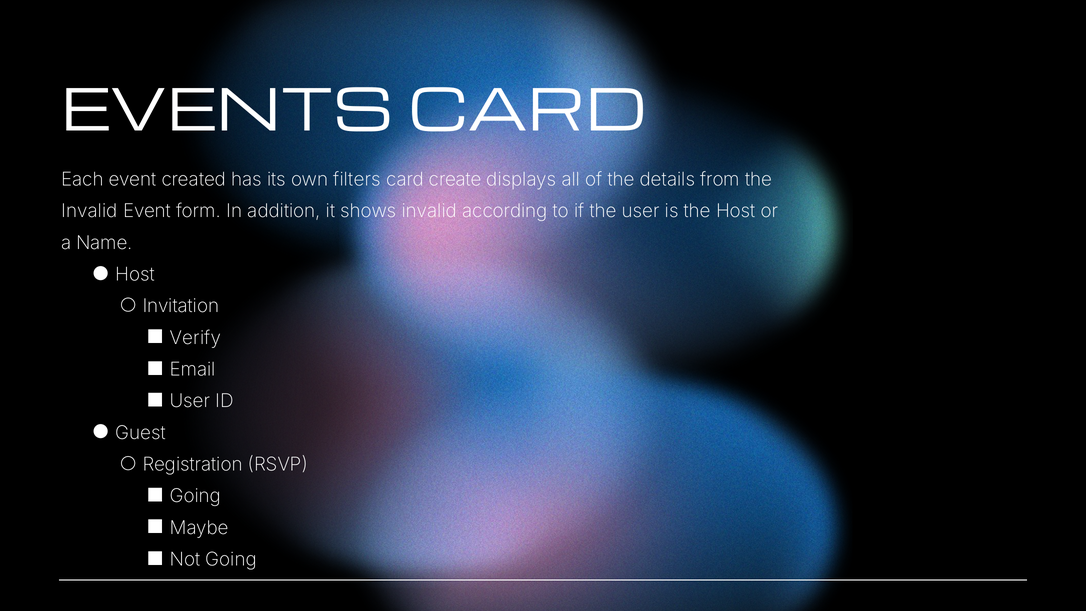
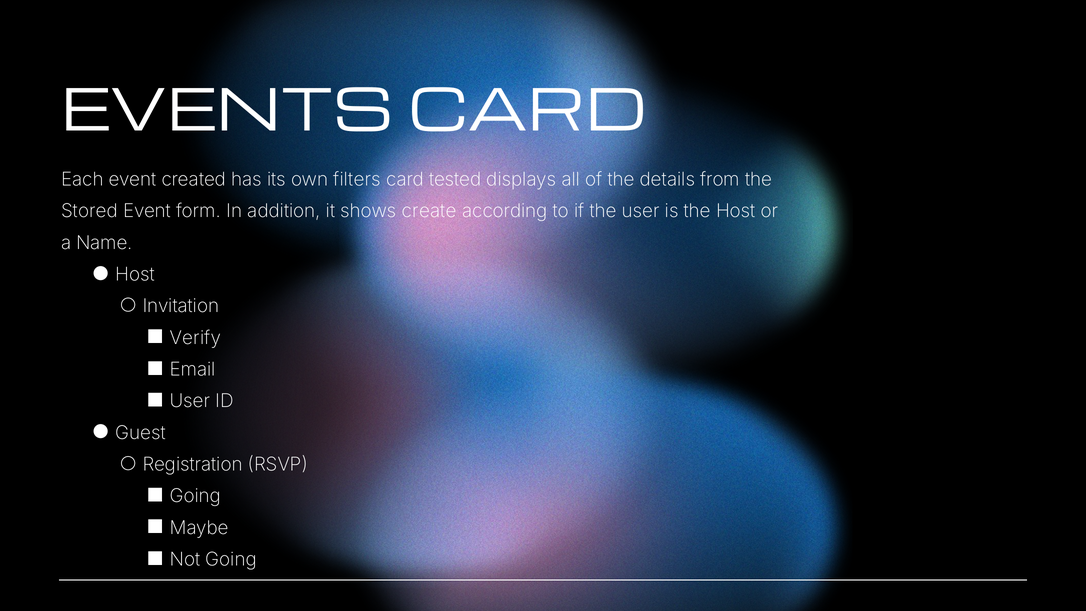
create: create -> tested (455, 179)
Invalid: Invalid -> Stored (89, 211)
shows invalid: invalid -> create (429, 211)
